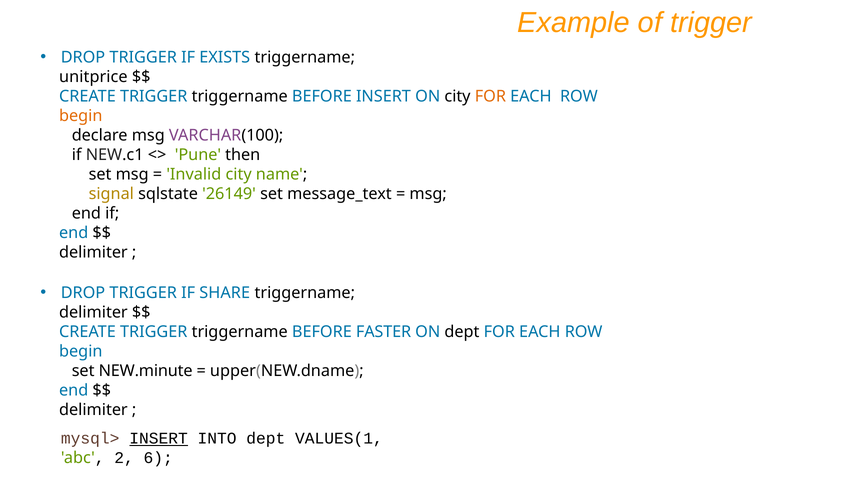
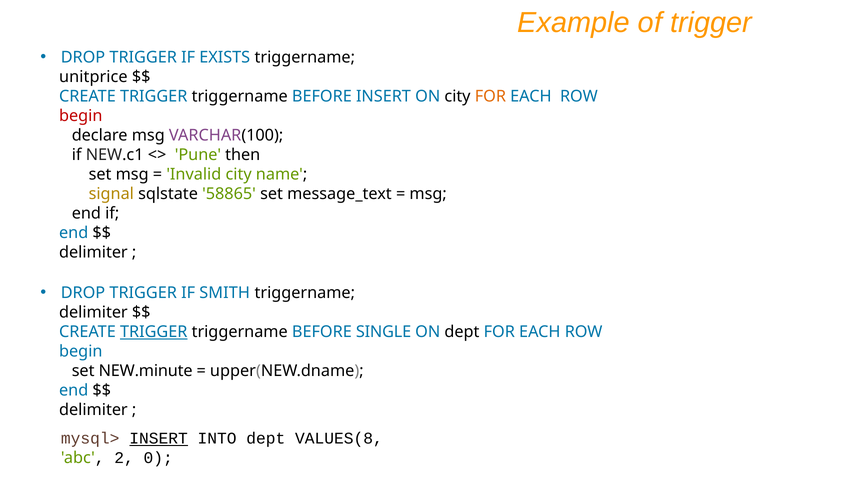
begin colour: orange -> red (81, 116)
26149: 26149 -> 58865 (229, 194)
SHARE: SHARE -> SMITH (225, 293)
TRIGGER underline: none -> present (154, 332)
FASTER: FASTER -> SINGLE (384, 332)
VALUES(1: VALUES(1 -> VALUES(8 (339, 438)
6: 6 -> 0 (158, 458)
